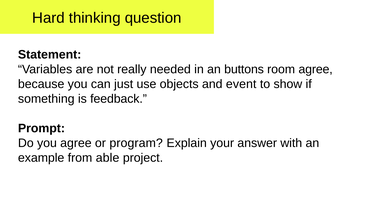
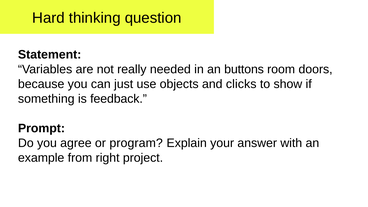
room agree: agree -> doors (316, 69)
event: event -> clicks (241, 84)
able: able -> right (108, 158)
